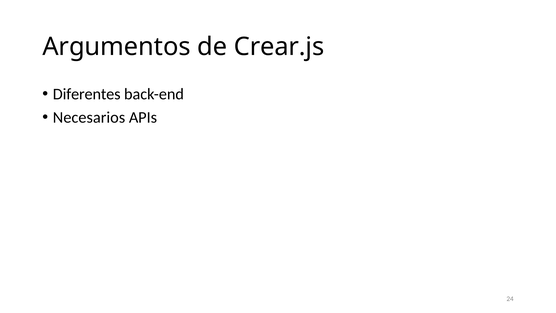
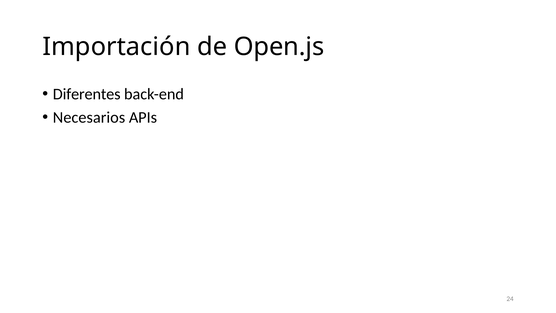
Argumentos: Argumentos -> Importación (116, 47)
Crear.js: Crear.js -> Open.js (279, 47)
